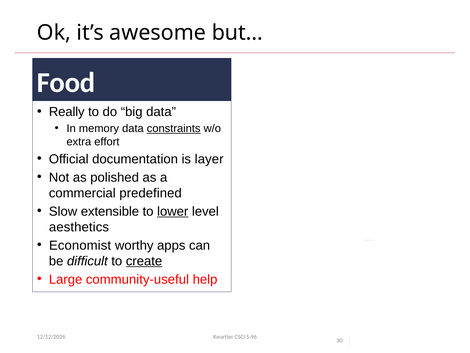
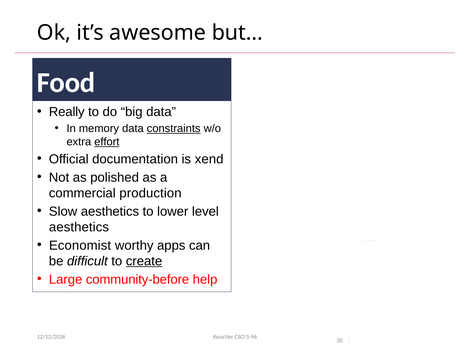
effort underline: none -> present (107, 142)
layer: layer -> xend (209, 159)
predefined: predefined -> production (150, 193)
Slow extensible: extensible -> aesthetics (110, 211)
lower underline: present -> none (173, 211)
community-useful: community-useful -> community-before (138, 279)
